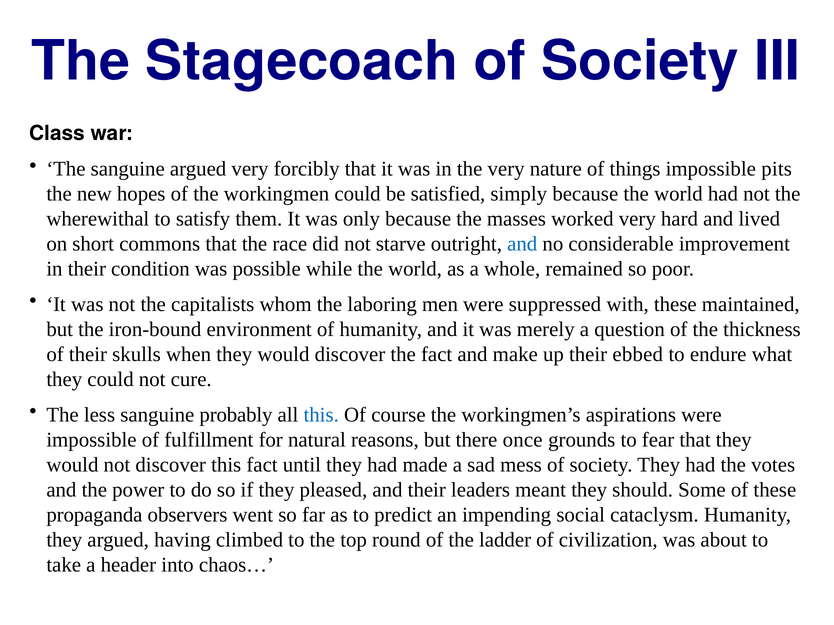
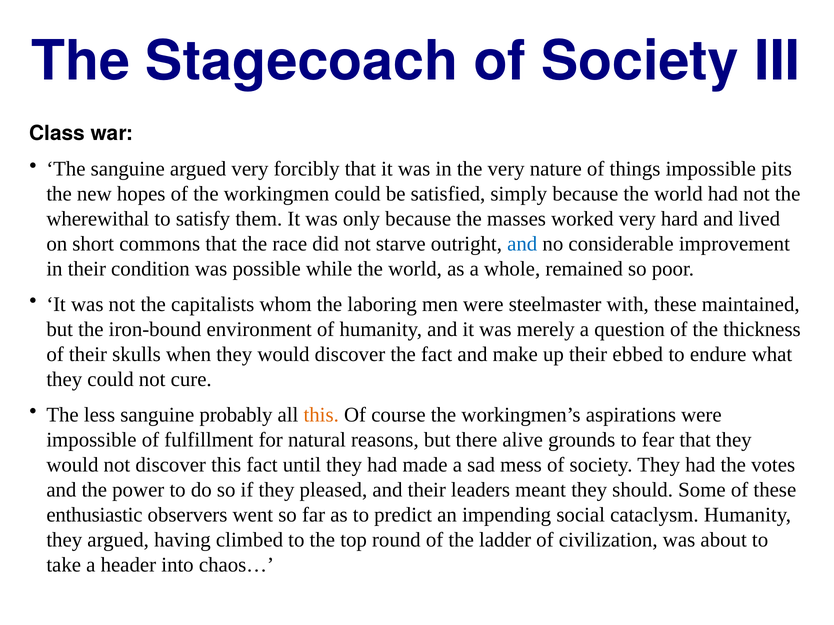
suppressed: suppressed -> steelmaster (555, 305)
this colour: blue -> orange (321, 415)
once: once -> alive (523, 440)
propaganda: propaganda -> enthusiastic (94, 515)
